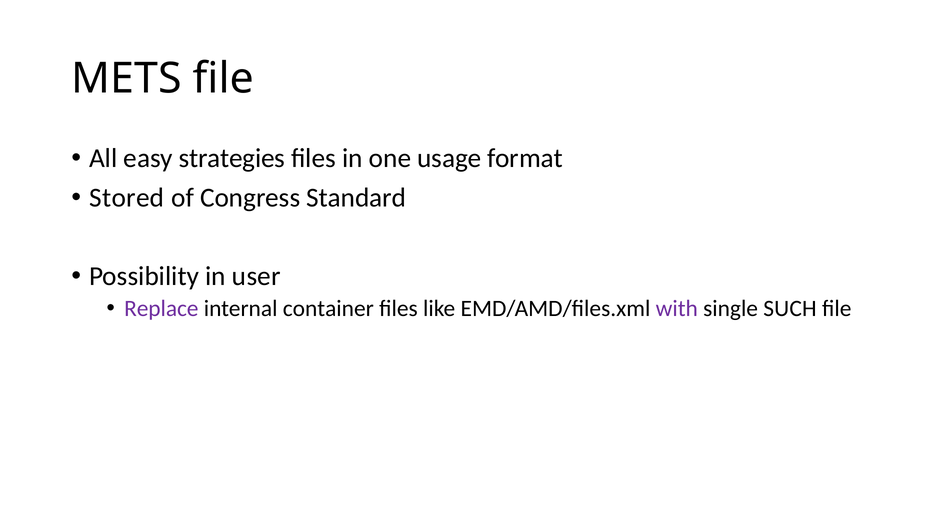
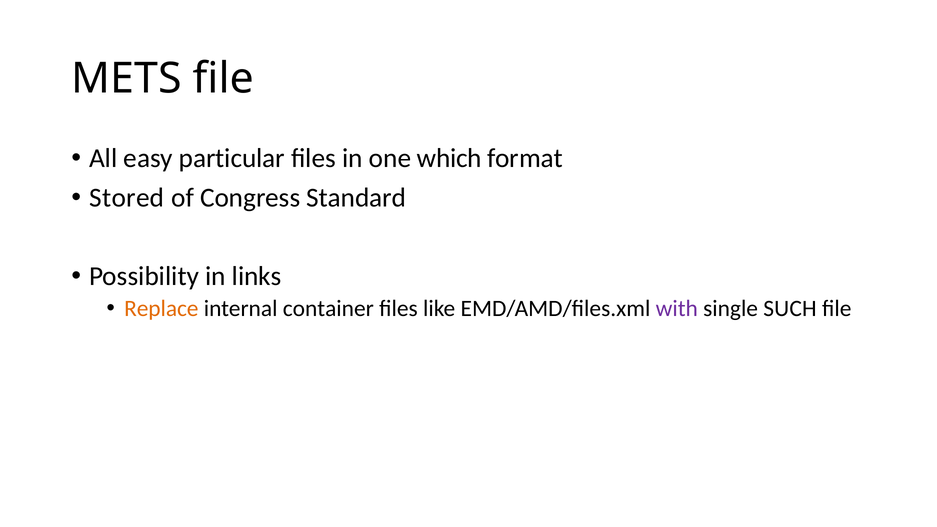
strategies: strategies -> particular (232, 158)
usage: usage -> which (449, 158)
user: user -> links (257, 276)
Replace colour: purple -> orange (161, 309)
